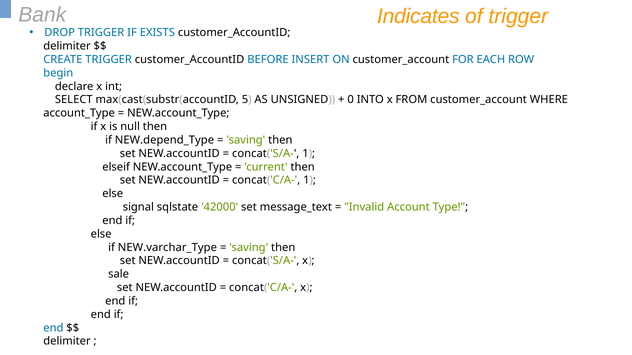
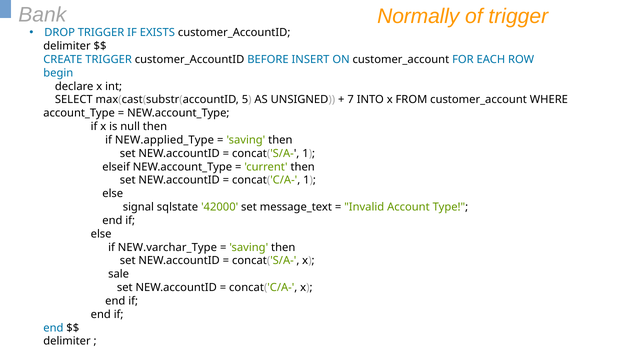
Indicates: Indicates -> Normally (418, 16)
0: 0 -> 7 (351, 100)
NEW.depend_Type: NEW.depend_Type -> NEW.applied_Type (164, 140)
